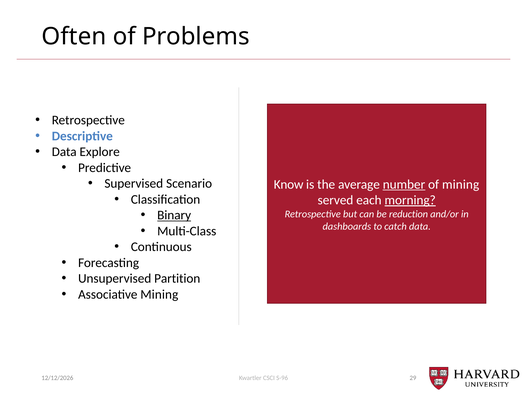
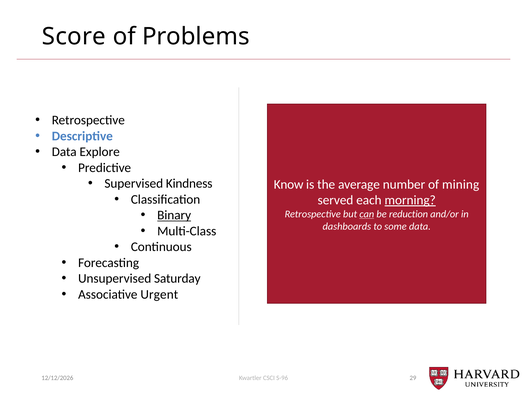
Often: Often -> Score (74, 37)
Scenario: Scenario -> Kindness (189, 183)
number underline: present -> none (404, 184)
can underline: none -> present (367, 214)
catch: catch -> some (395, 226)
Partition: Partition -> Saturday (177, 278)
Associative Mining: Mining -> Urgent (159, 294)
